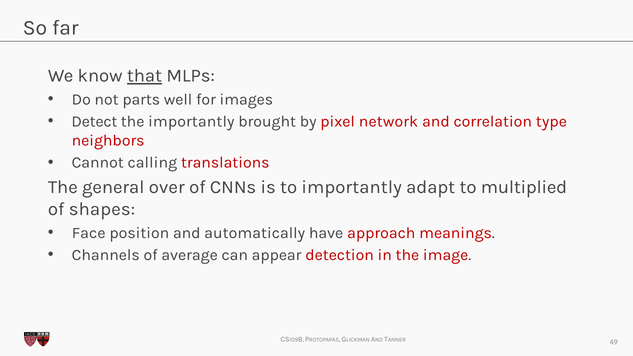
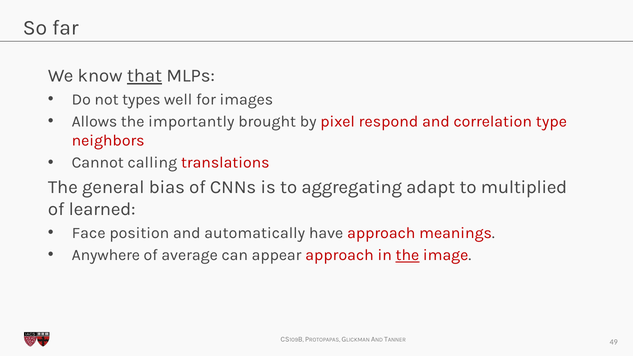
parts: parts -> types (141, 99)
Detect: Detect -> Allows (94, 122)
network: network -> respond (389, 122)
over: over -> bias (167, 187)
to importantly: importantly -> aggregating (352, 187)
shapes: shapes -> learned (102, 209)
Channels: Channels -> Anywhere (106, 255)
appear detection: detection -> approach (340, 255)
the underline: none -> present (407, 255)
